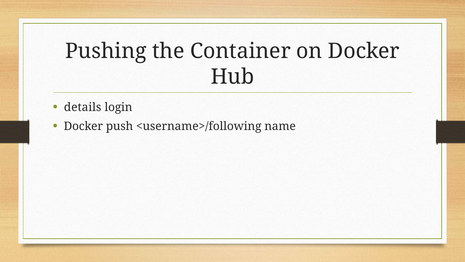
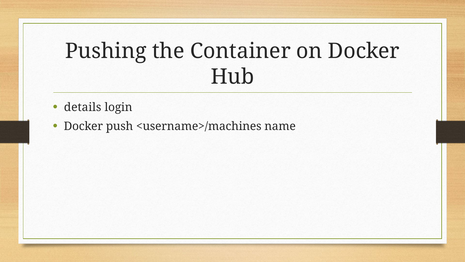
<username>/following: <username>/following -> <username>/machines (199, 126)
